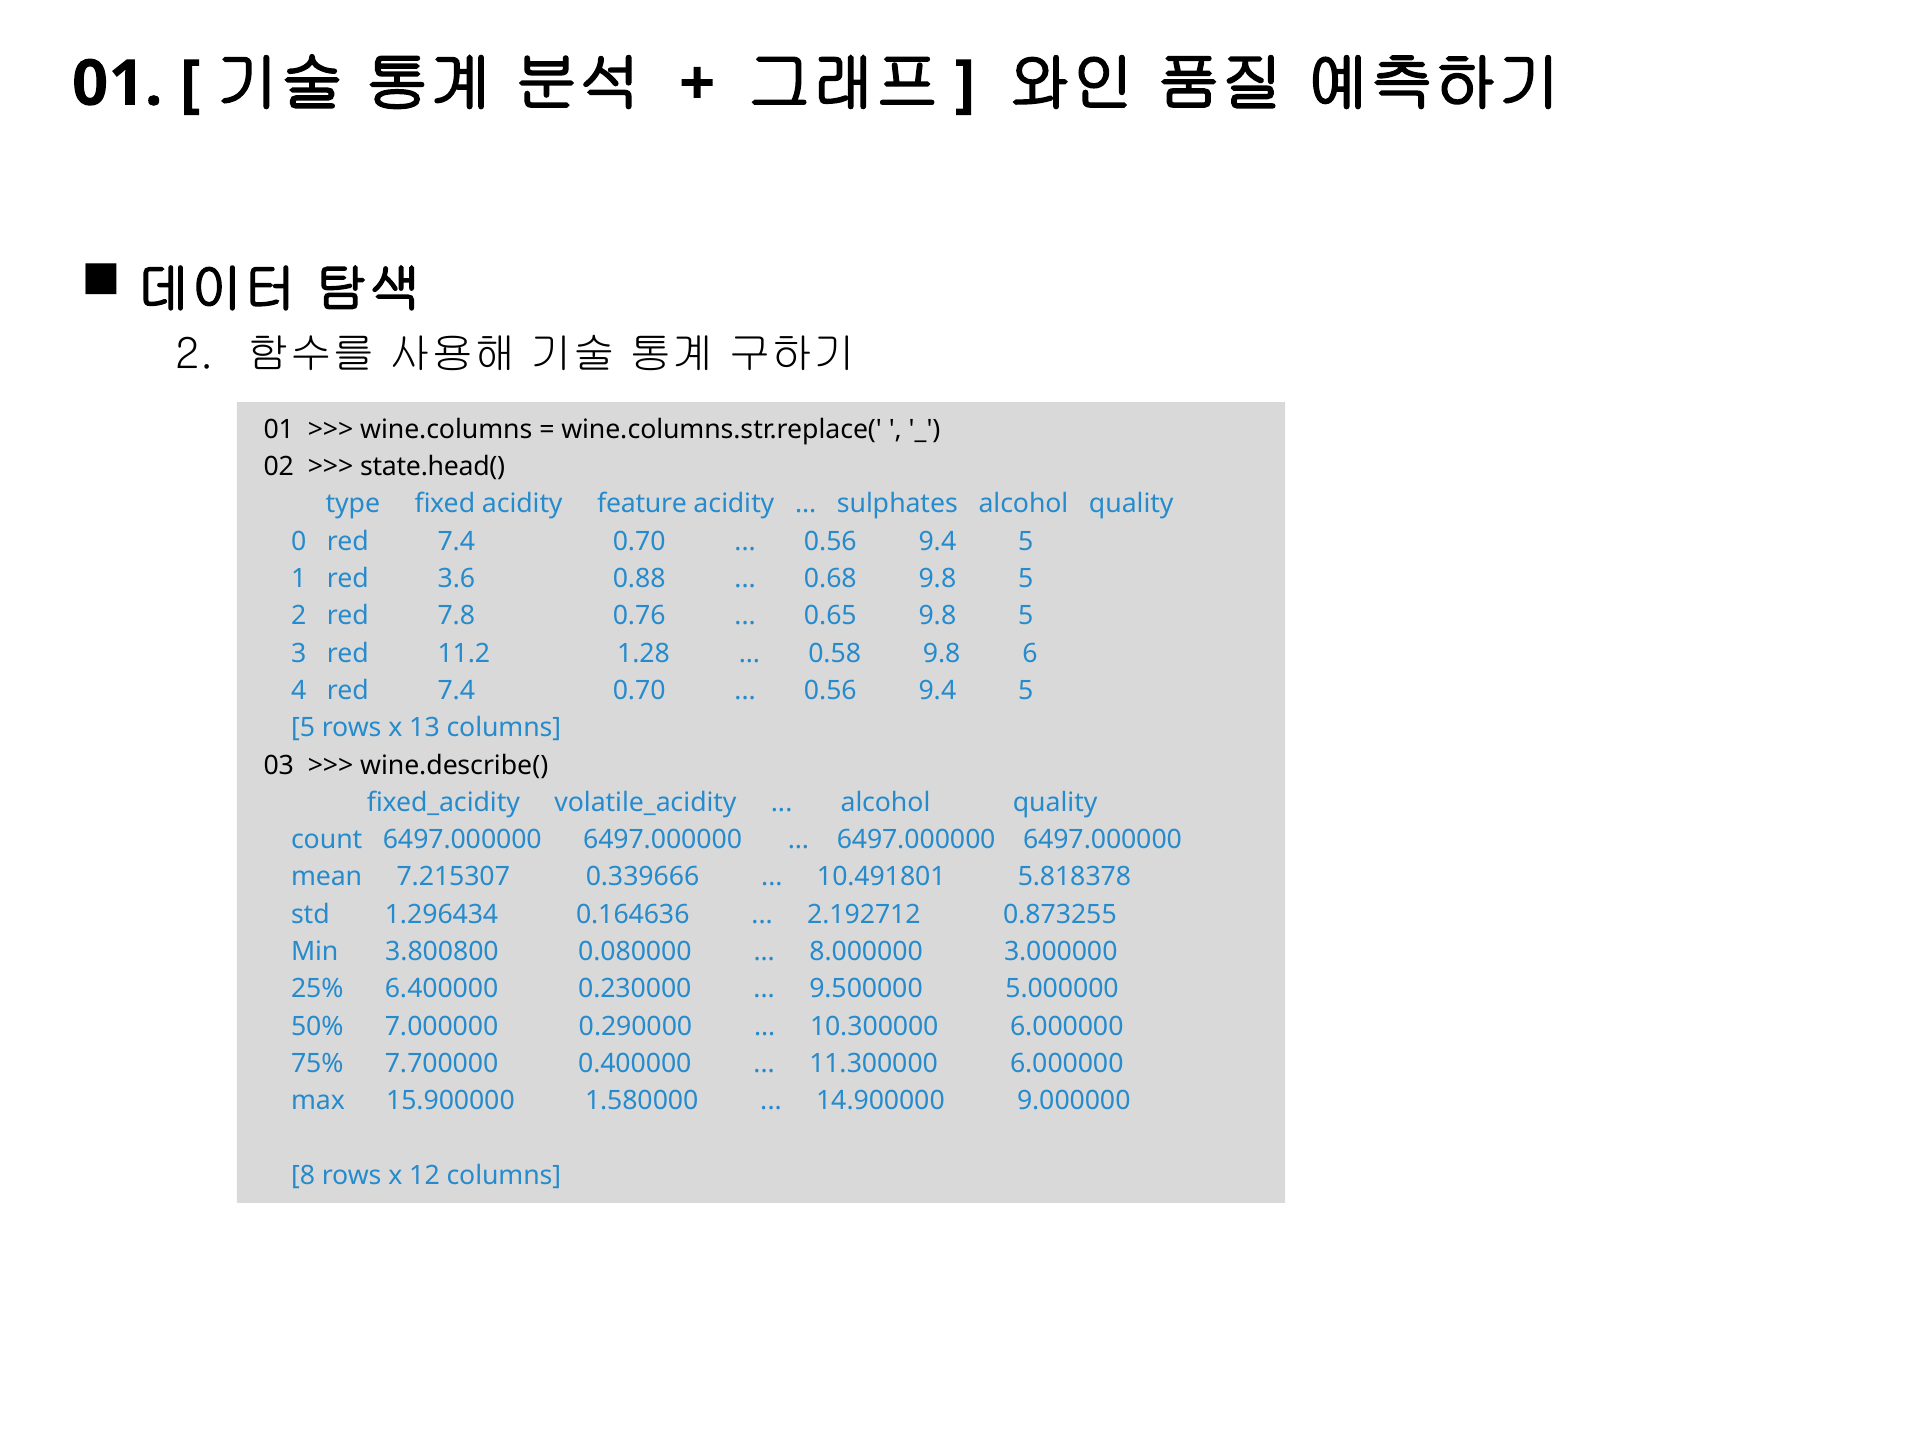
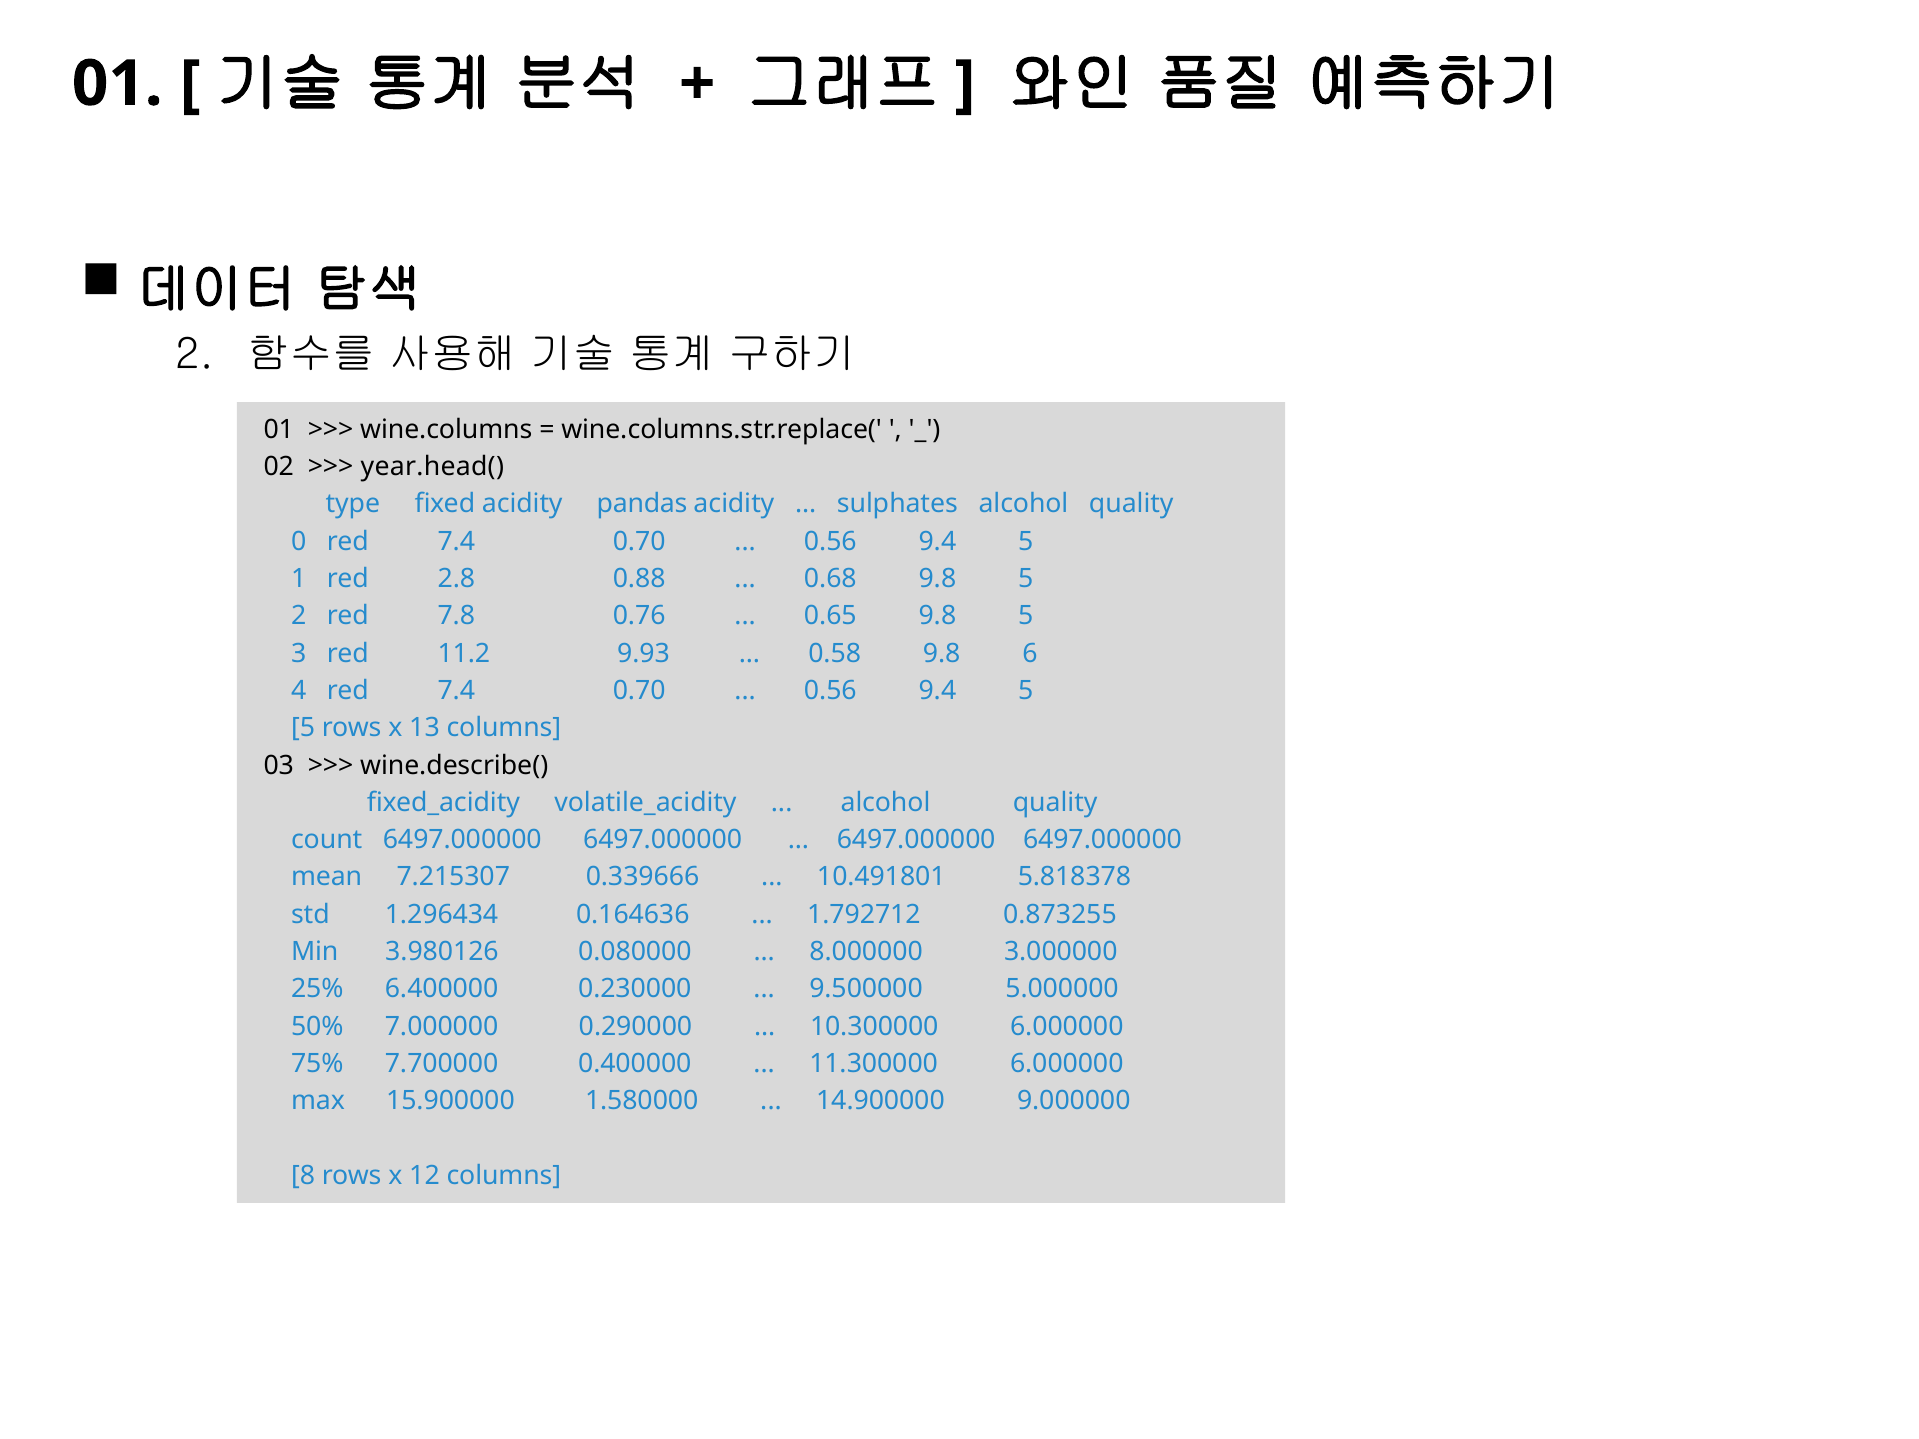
state.head(: state.head( -> year.head( (432, 467)
feature: feature -> pandas (642, 504)
3.6: 3.6 -> 2.8 (456, 579)
1.28: 1.28 -> 9.93 (643, 653)
2.192712: 2.192712 -> 1.792712 (864, 915)
3.800800: 3.800800 -> 3.980126 (442, 952)
